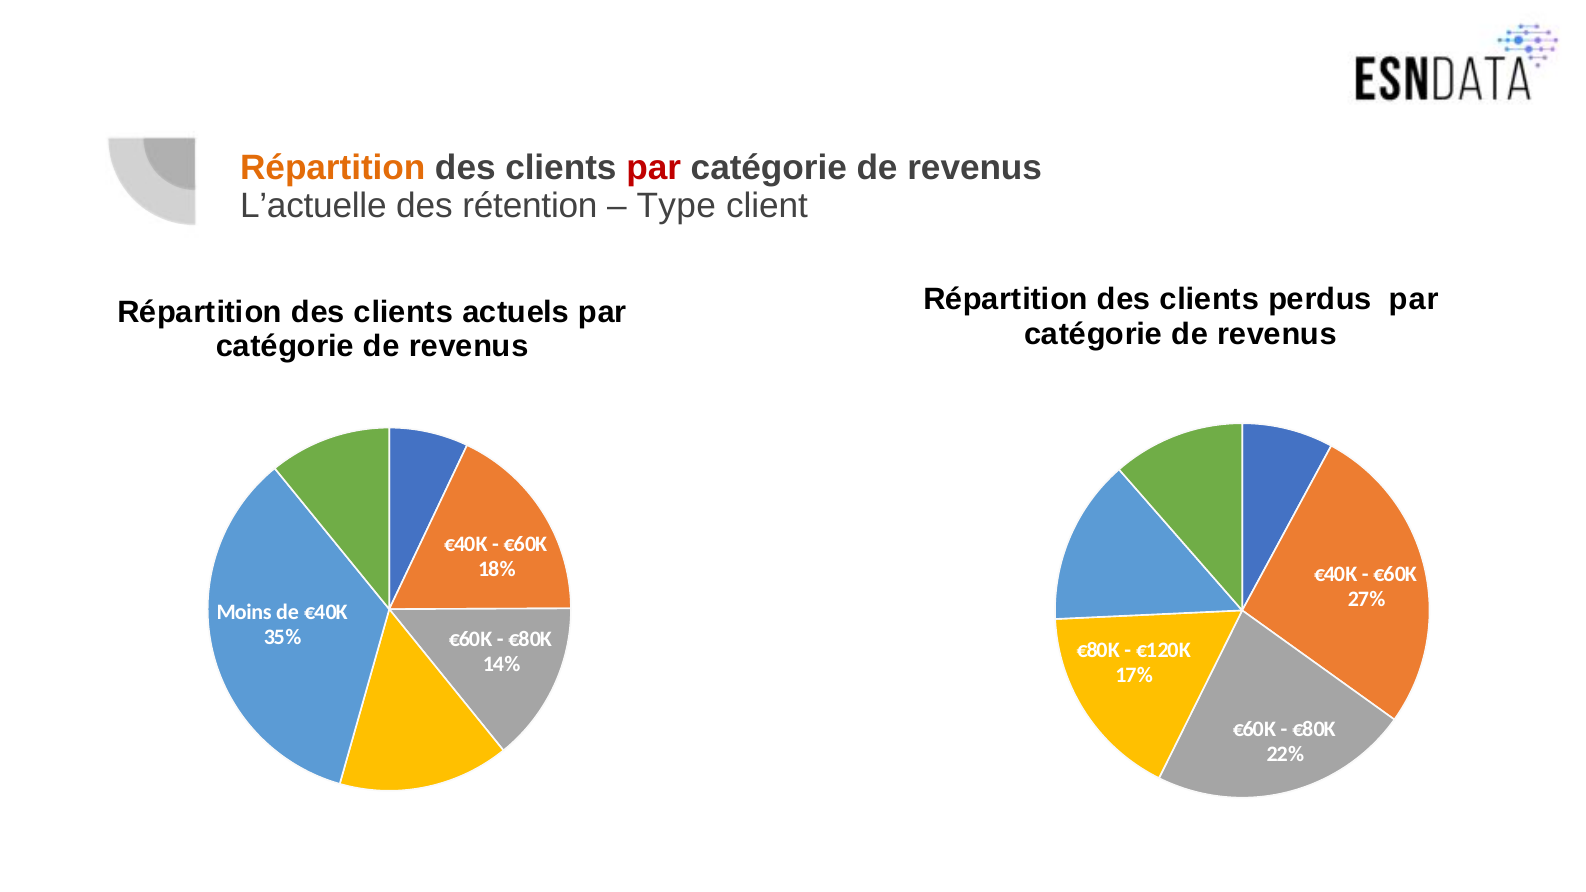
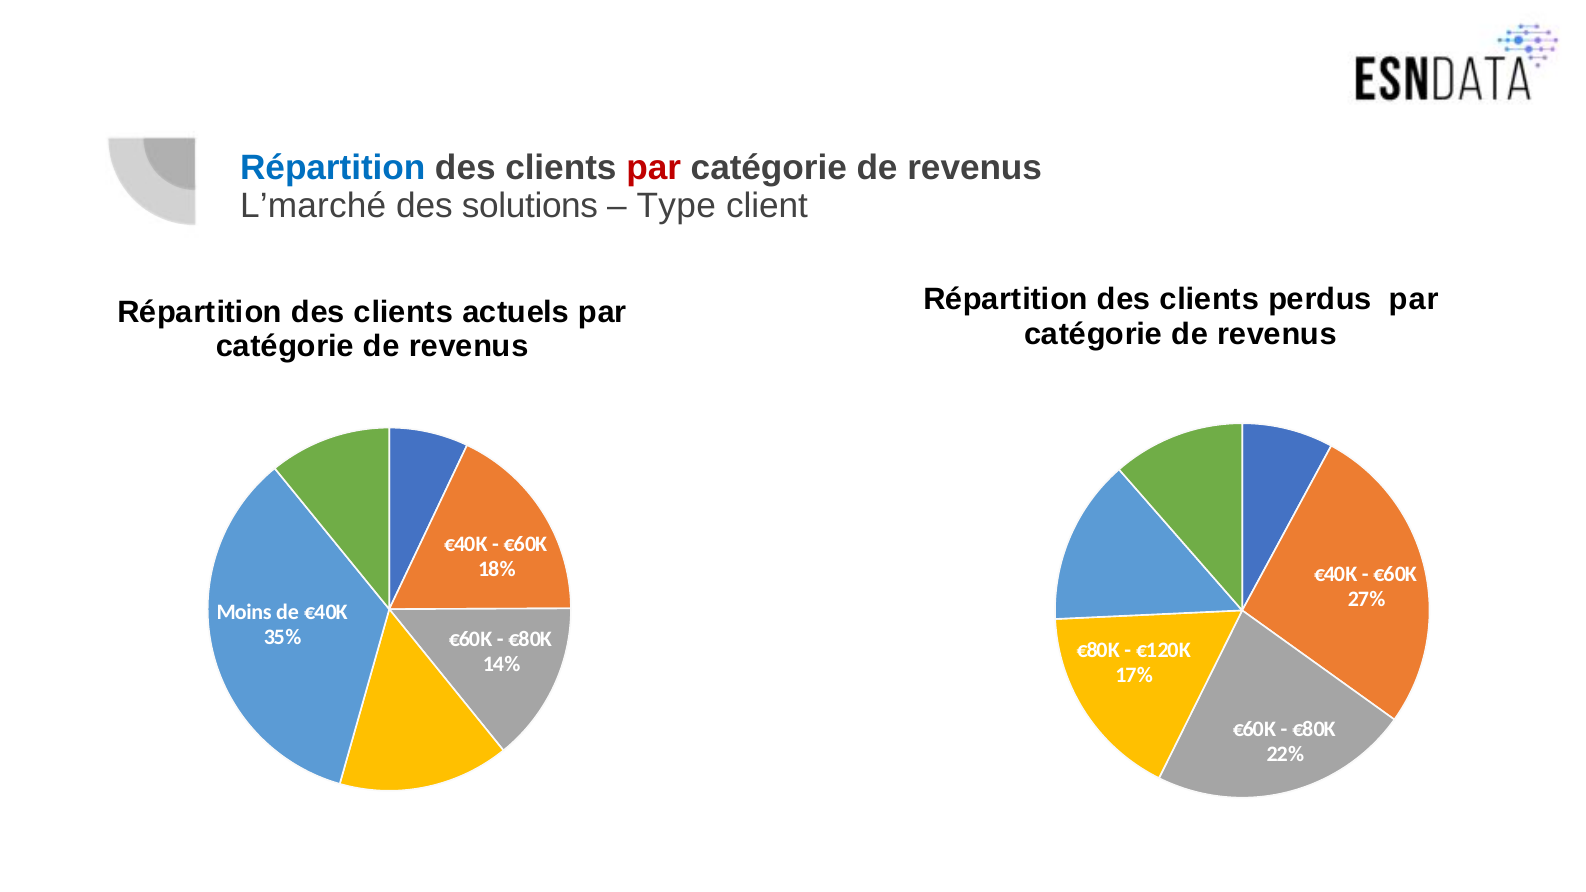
Répartition colour: orange -> blue (333, 168)
L’actuelle: L’actuelle -> L’marché (313, 206)
rétention: rétention -> solutions (530, 206)
